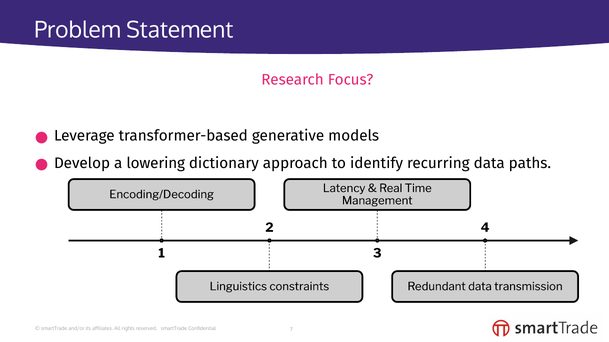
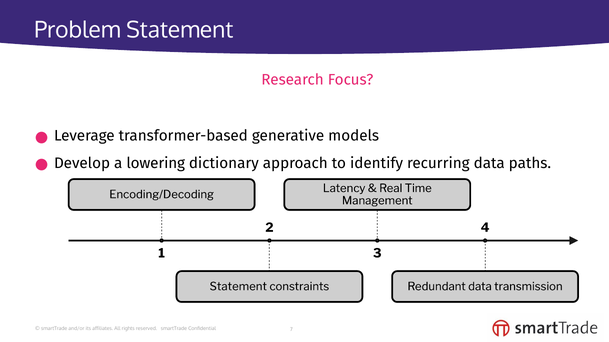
Linguistics: Linguistics -> Statement (238, 287)
